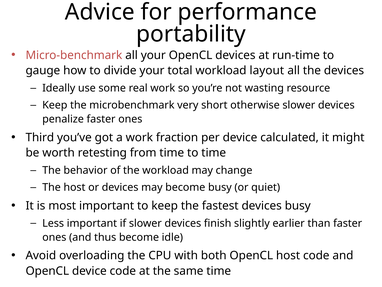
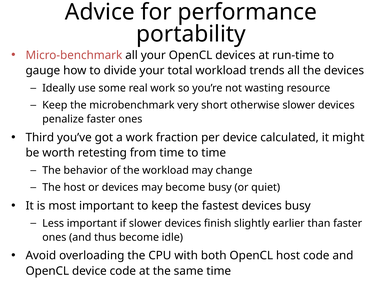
layout: layout -> trends (267, 70)
